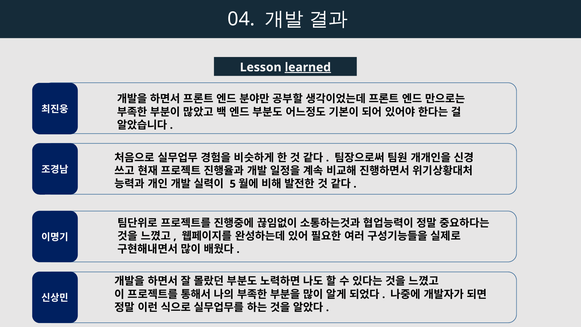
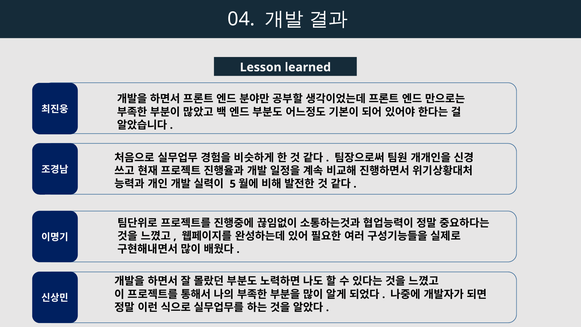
learned underline: present -> none (308, 67)
